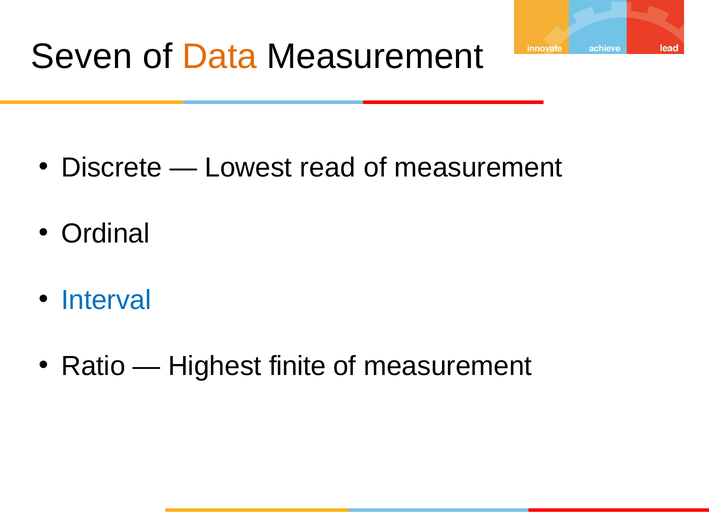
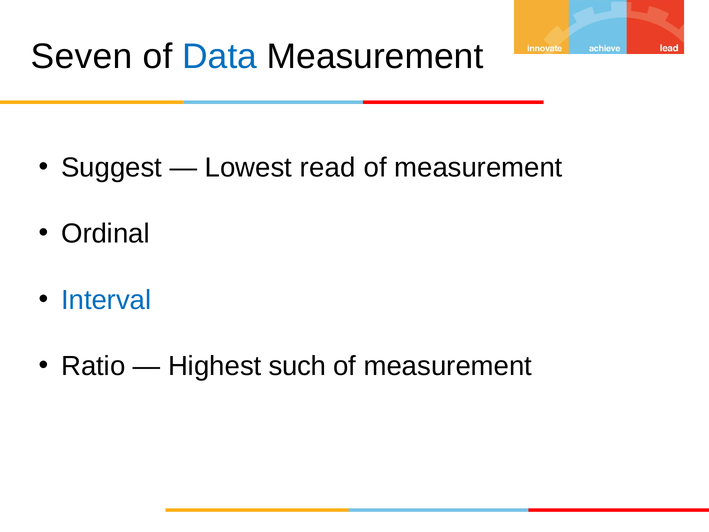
Data colour: orange -> blue (220, 57)
Discrete: Discrete -> Suggest (112, 167)
finite: finite -> such (297, 366)
